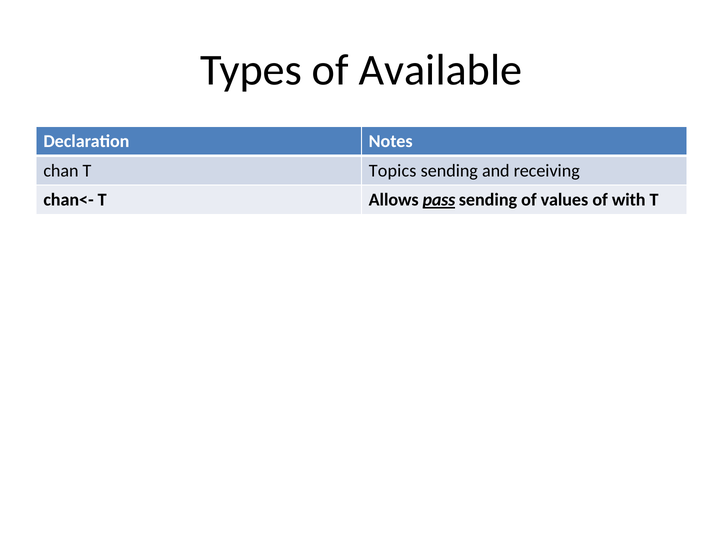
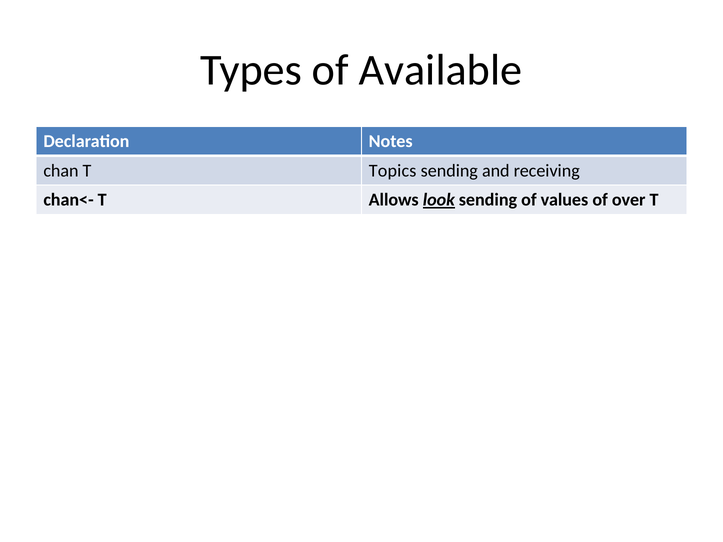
pass: pass -> look (439, 200)
with: with -> over (629, 200)
